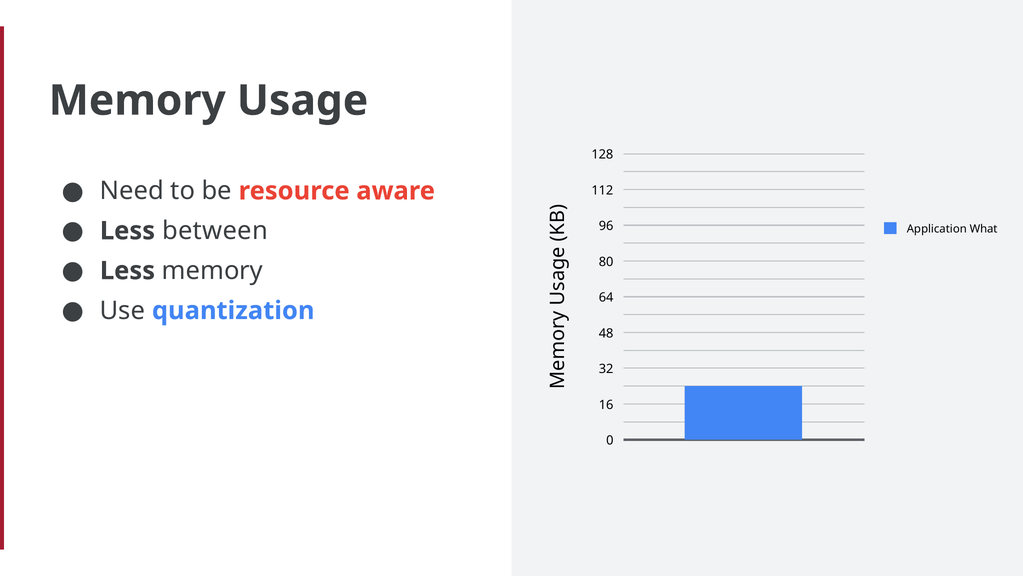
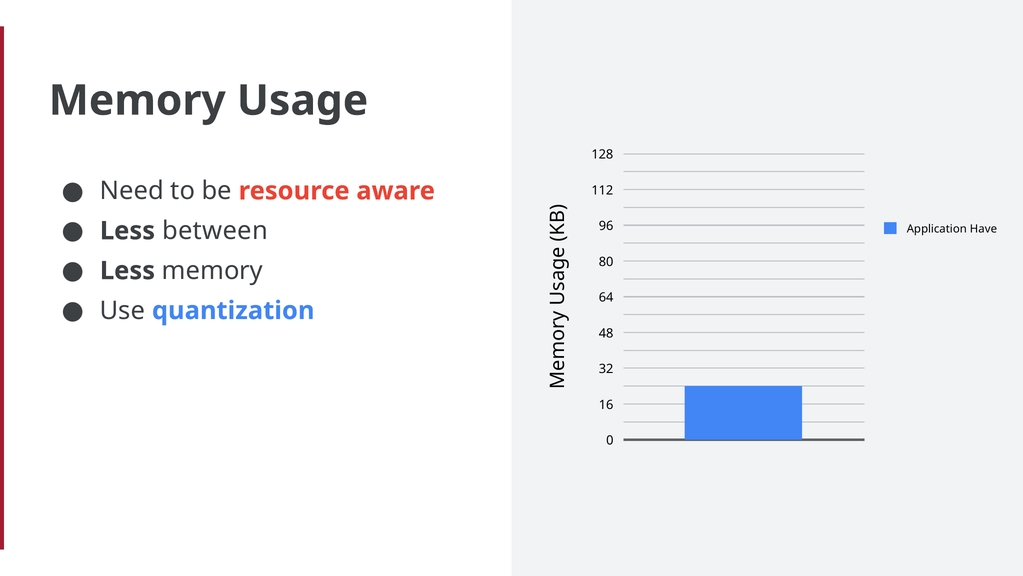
What: What -> Have (983, 229)
